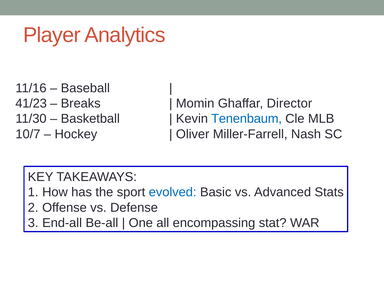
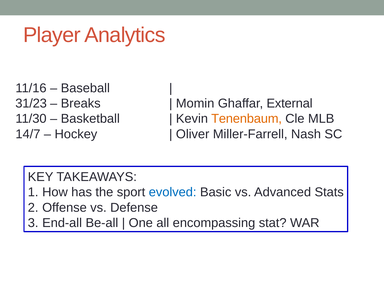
41/23: 41/23 -> 31/23 (31, 103)
Director: Director -> External (290, 103)
Tenenbaum colour: blue -> orange (247, 119)
10/7: 10/7 -> 14/7 (28, 134)
